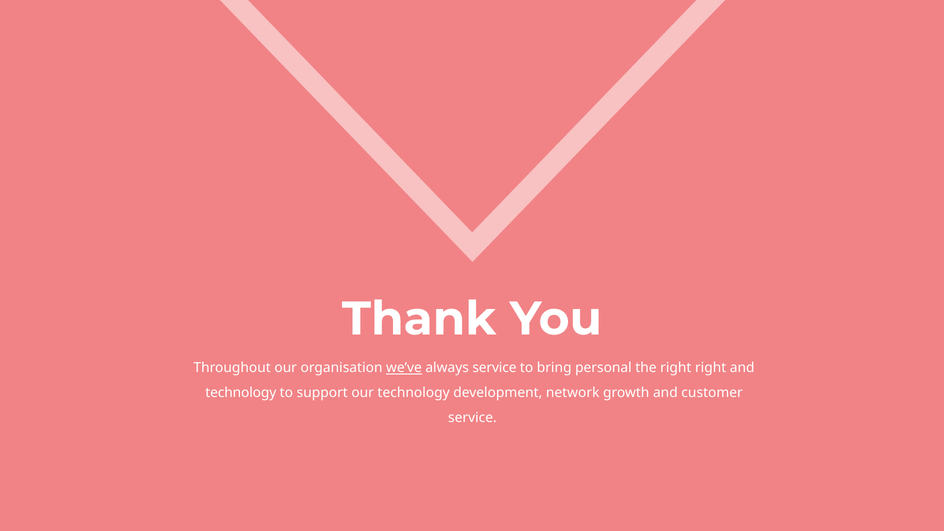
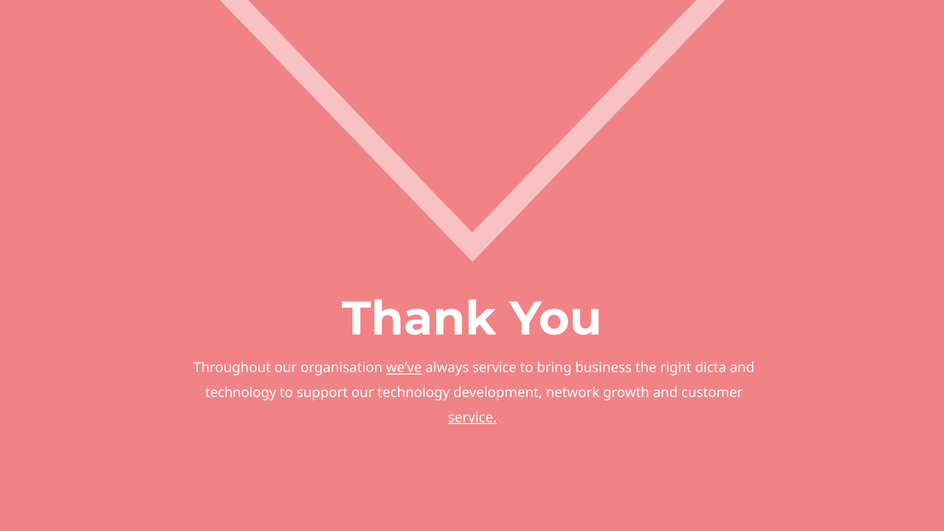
personal: personal -> business (603, 368)
right right: right -> dicta (711, 368)
service underline: none -> present (472, 417)
